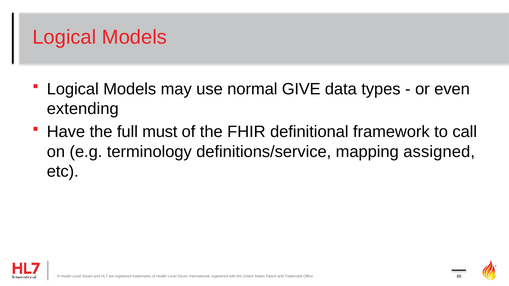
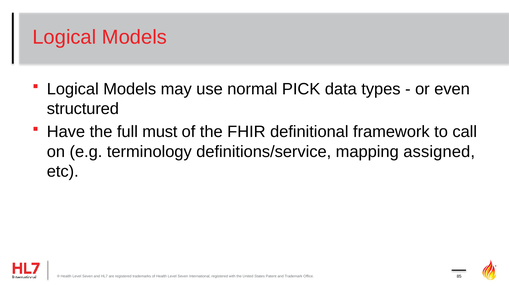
GIVE: GIVE -> PICK (301, 89)
extending: extending -> structured (83, 109)
